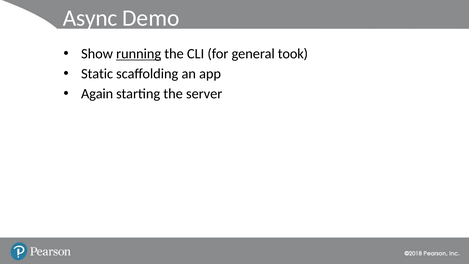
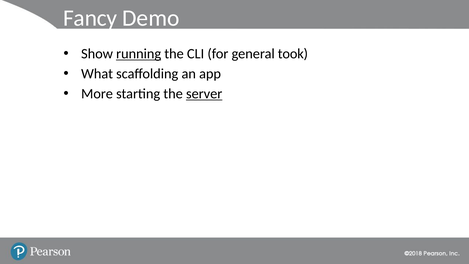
Async: Async -> Fancy (90, 18)
Static: Static -> What (97, 74)
Again: Again -> More (97, 94)
server underline: none -> present (204, 94)
